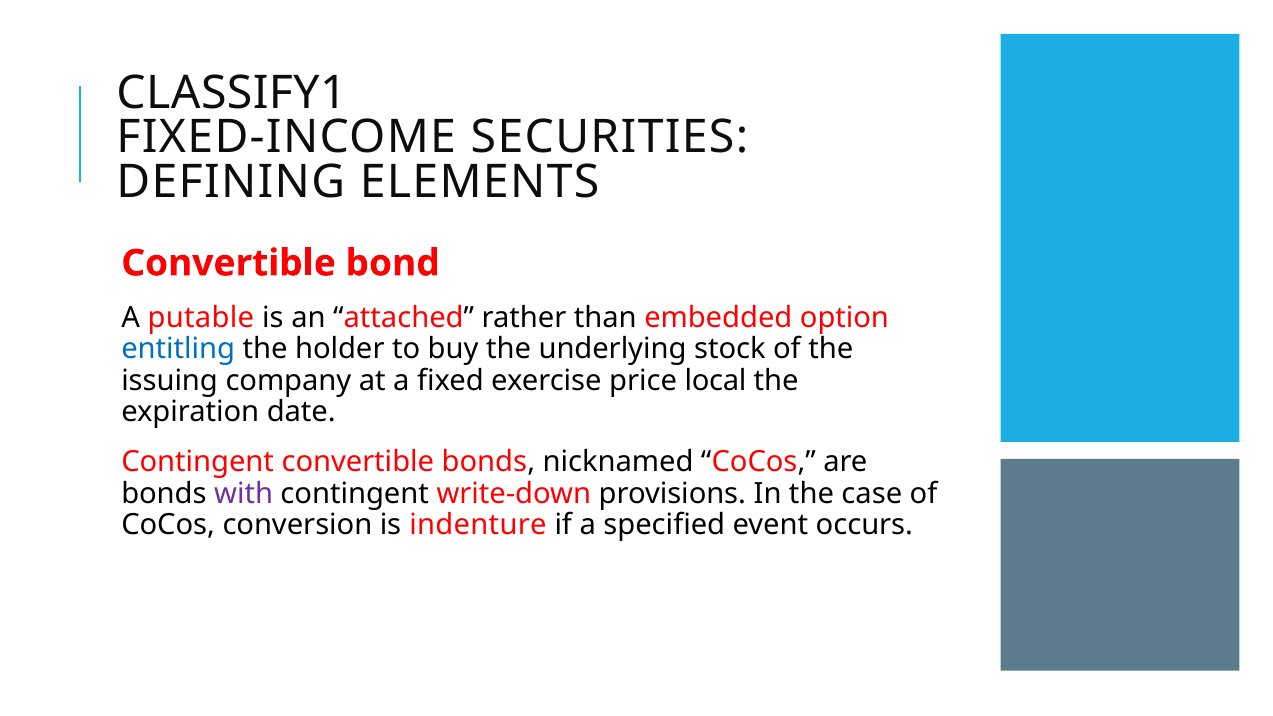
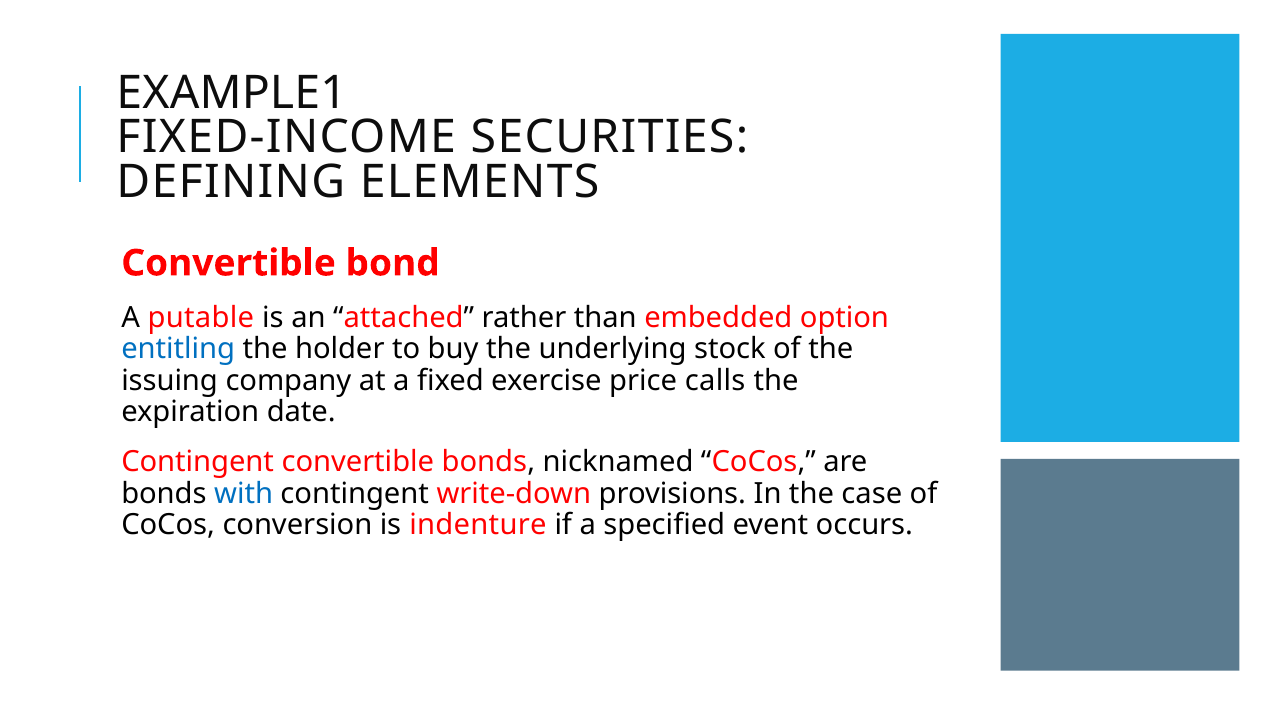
CLASSIFY1: CLASSIFY1 -> EXAMPLE1 (232, 93)
local: local -> calls (715, 381)
with colour: purple -> blue (244, 493)
